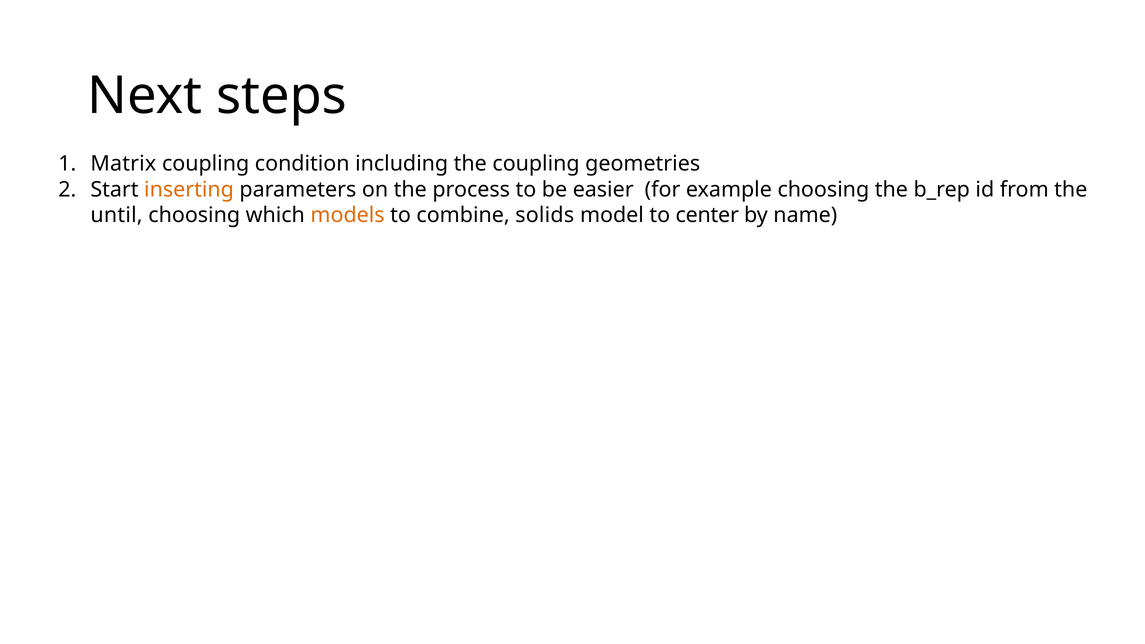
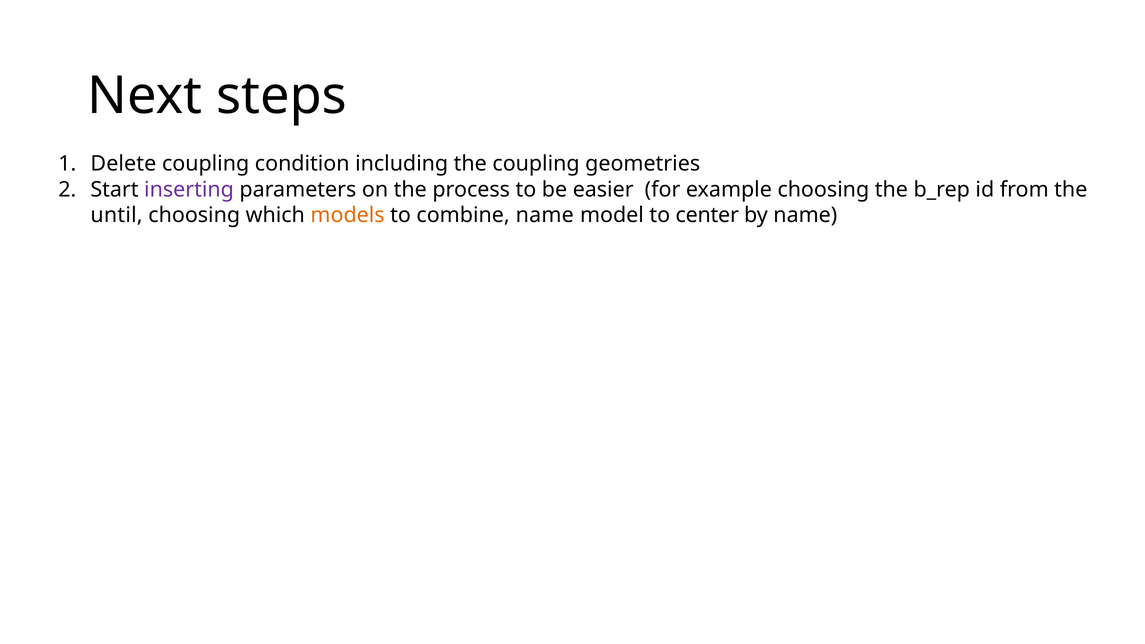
Matrix: Matrix -> Delete (123, 164)
inserting colour: orange -> purple (189, 190)
combine solids: solids -> name (545, 215)
